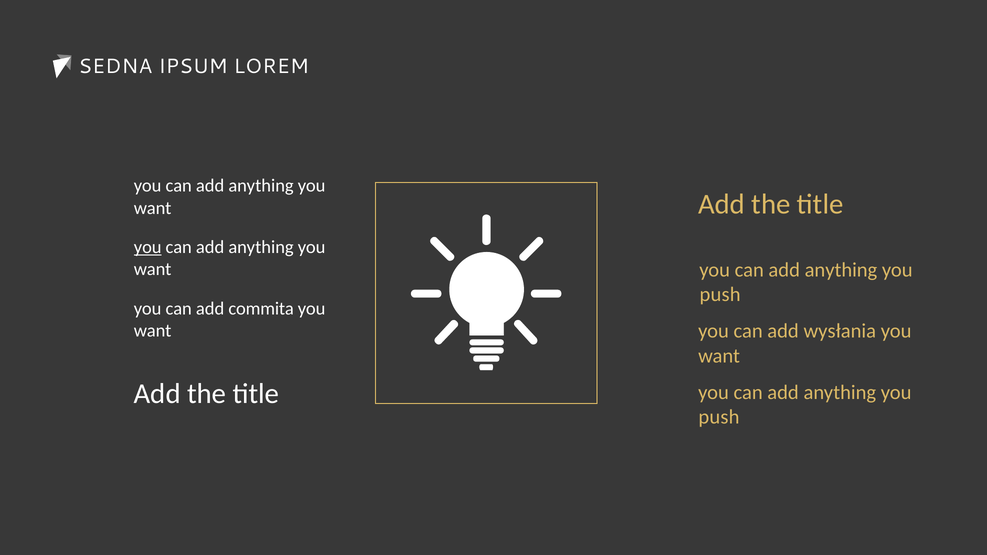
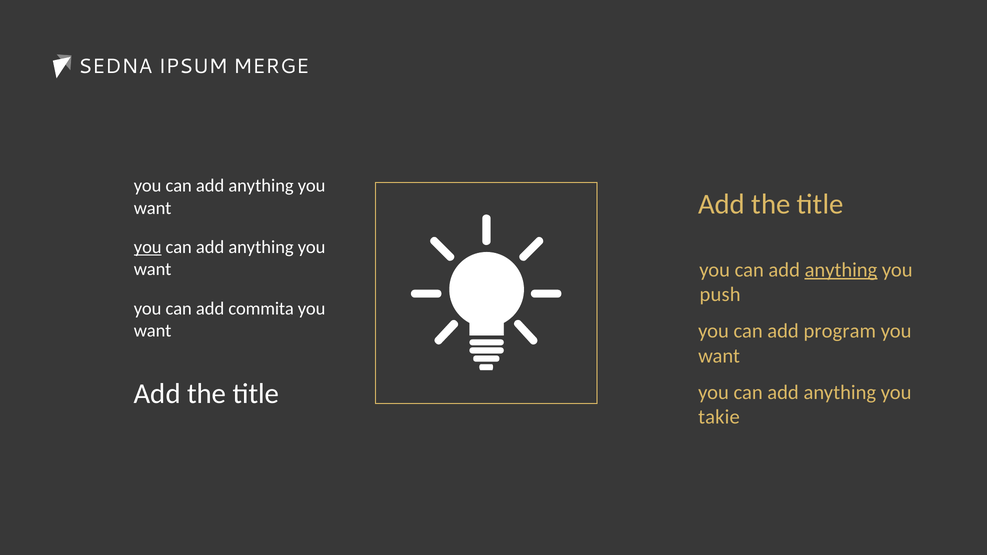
LOREM: LOREM -> MERGE (271, 66)
anything underline: none -> present (841, 270)
wysłania: wysłania -> program (840, 331)
push: push -> takie (719, 417)
